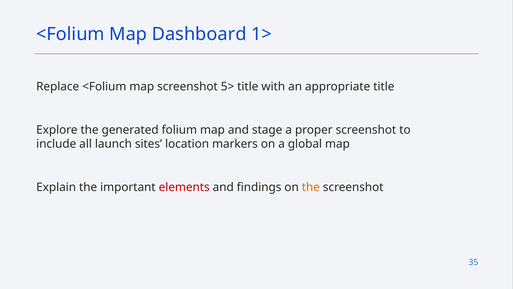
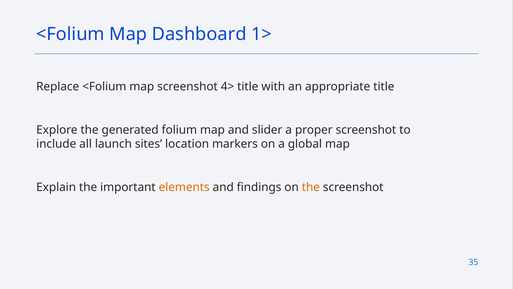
5>: 5> -> 4> (228, 87)
stage: stage -> slider (267, 130)
elements colour: red -> orange (184, 187)
